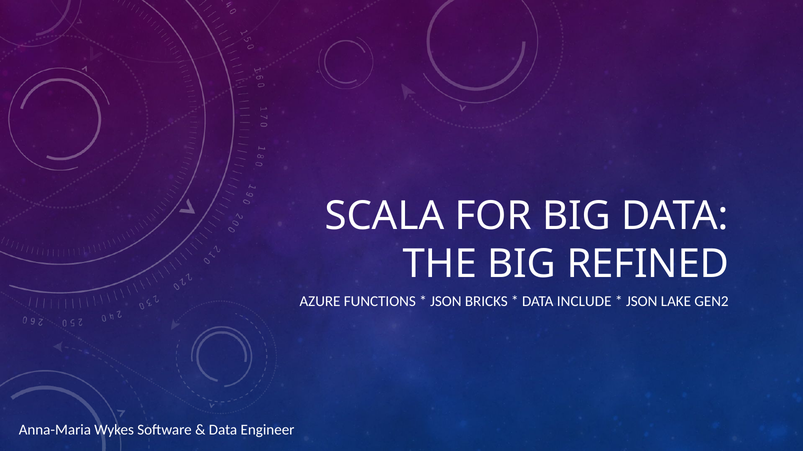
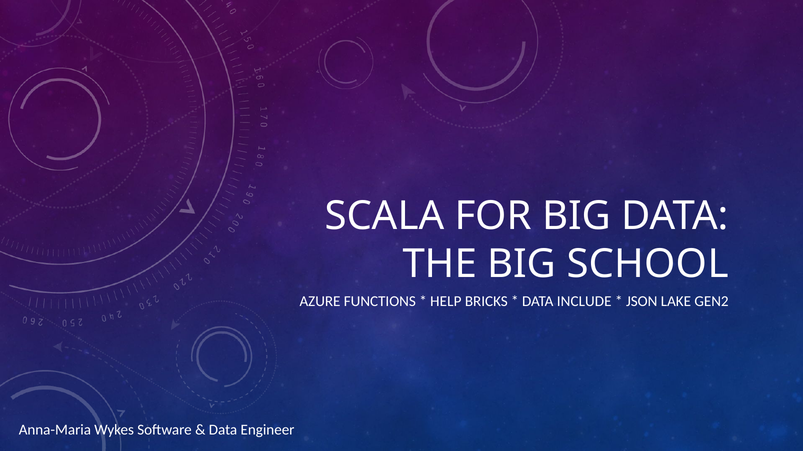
REFINED: REFINED -> SCHOOL (648, 265)
JSON: JSON -> HELP (446, 302)
